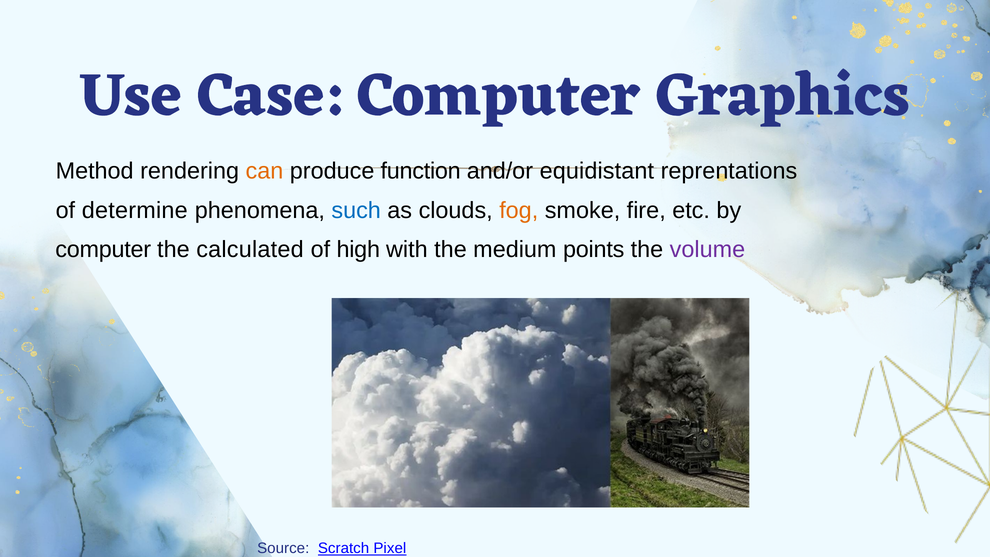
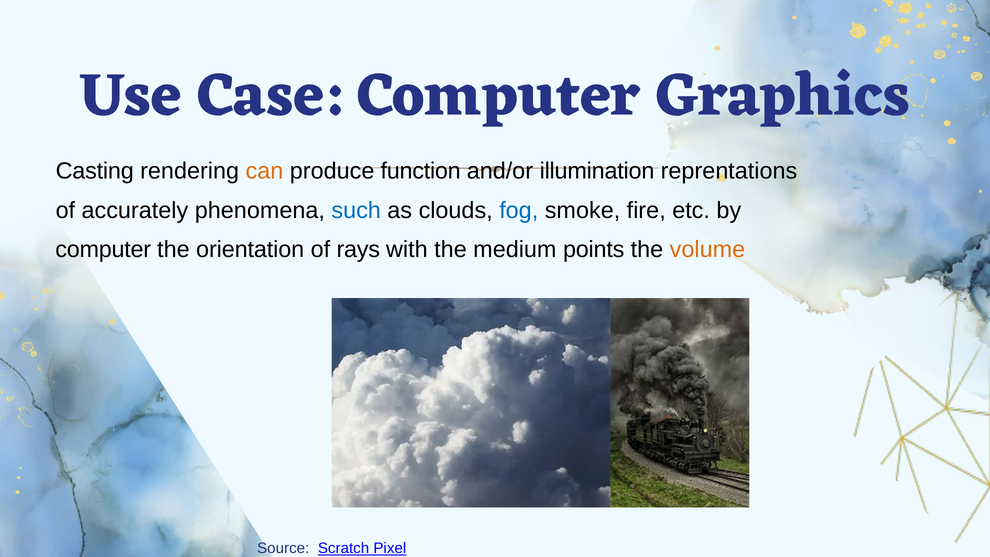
Method: Method -> Casting (95, 171)
equidistant: equidistant -> illumination (597, 171)
determine: determine -> accurately (135, 210)
fog colour: orange -> blue (519, 210)
calculated: calculated -> orientation (250, 250)
high: high -> rays (358, 250)
volume colour: purple -> orange (707, 250)
